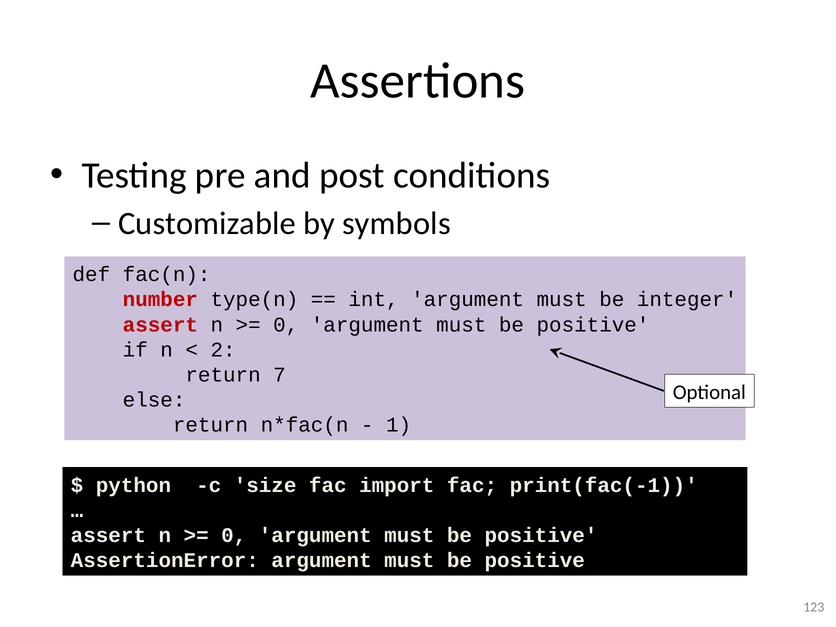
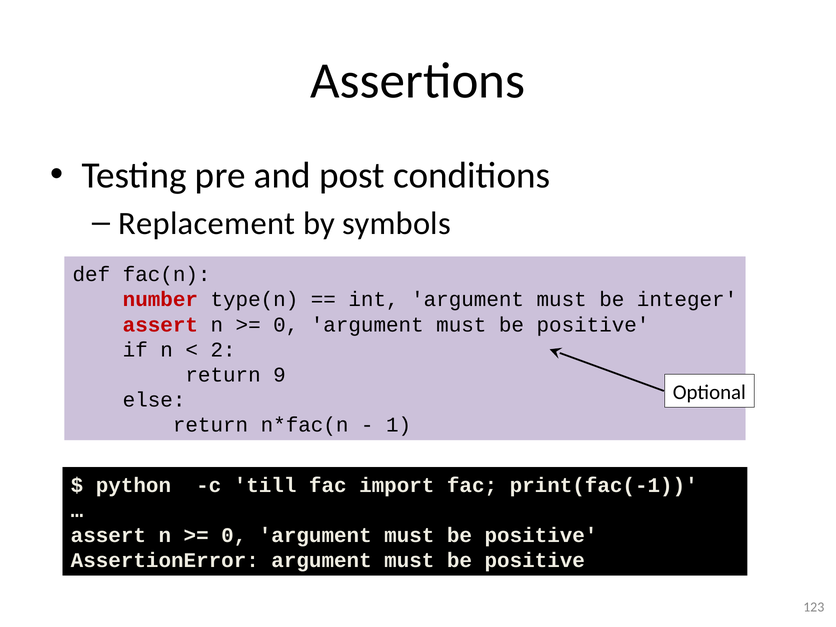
Customizable: Customizable -> Replacement (207, 223)
7: 7 -> 9 (279, 375)
size: size -> till (265, 485)
